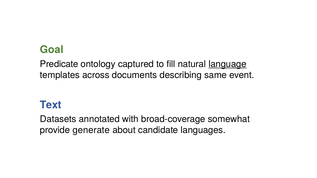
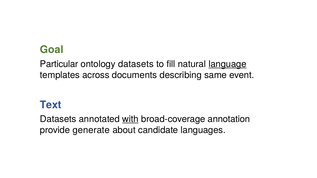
Predicate: Predicate -> Particular (59, 64)
ontology captured: captured -> datasets (136, 64)
with underline: none -> present (130, 119)
somewhat: somewhat -> annotation (229, 119)
